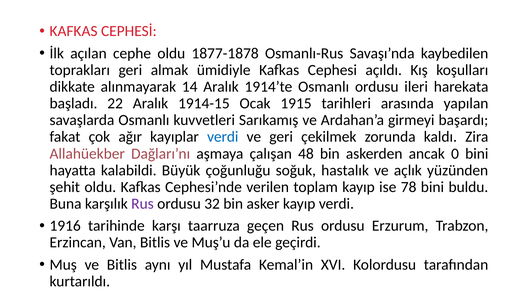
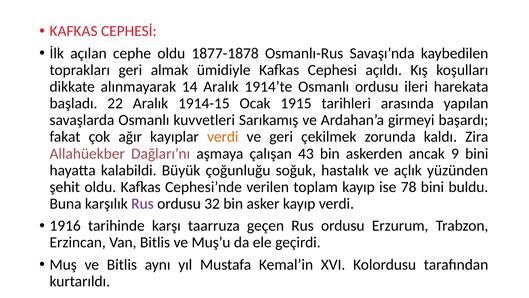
verdi colour: blue -> orange (223, 137)
48: 48 -> 43 (306, 153)
0: 0 -> 9 (455, 153)
